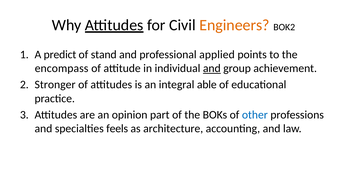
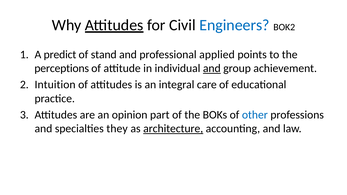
Engineers colour: orange -> blue (234, 25)
encompass: encompass -> perceptions (62, 68)
Stronger: Stronger -> Intuition (55, 85)
able: able -> care (207, 85)
feels: feels -> they (117, 129)
architecture underline: none -> present (173, 129)
